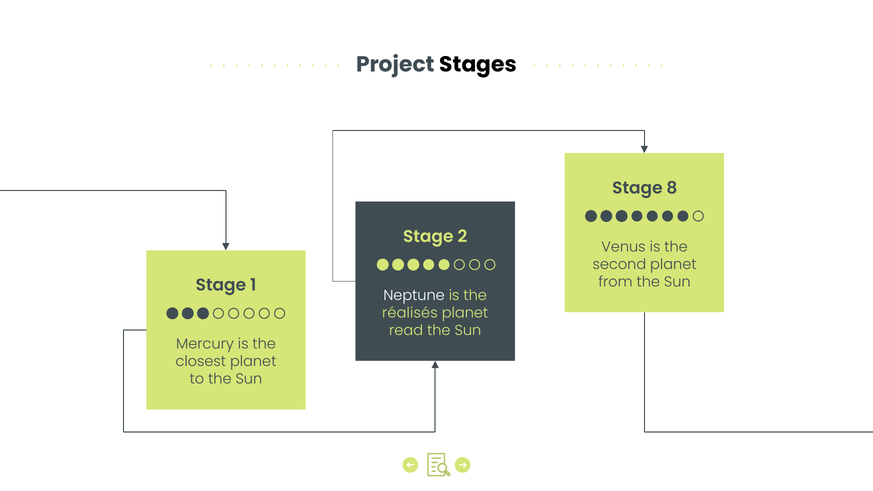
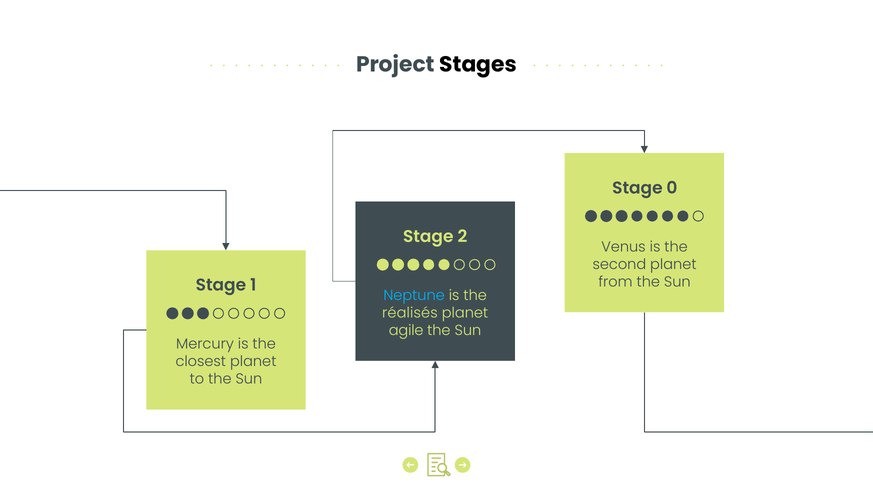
8: 8 -> 0 (672, 188)
Neptune colour: white -> light blue (414, 295)
read: read -> agile (406, 330)
